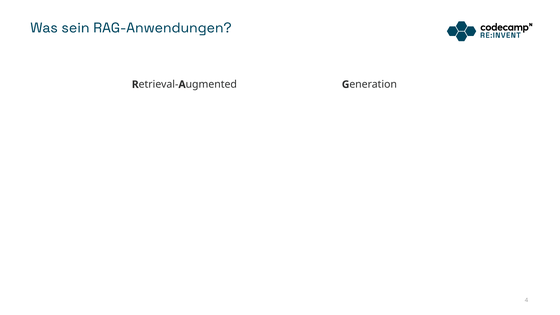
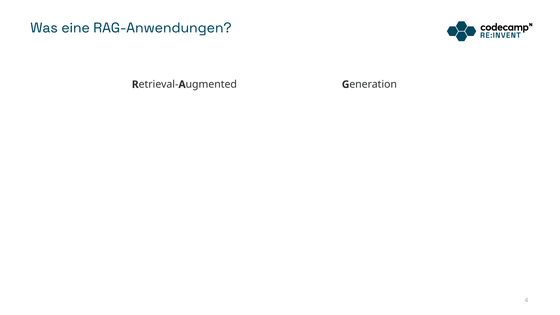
sein: sein -> eine (76, 28)
